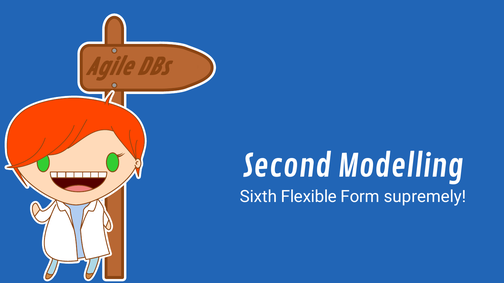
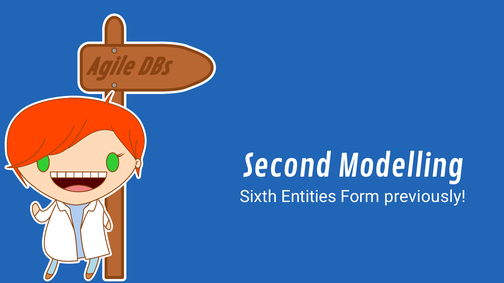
Flexible: Flexible -> Entities (309, 197)
supremely: supremely -> previously (425, 197)
